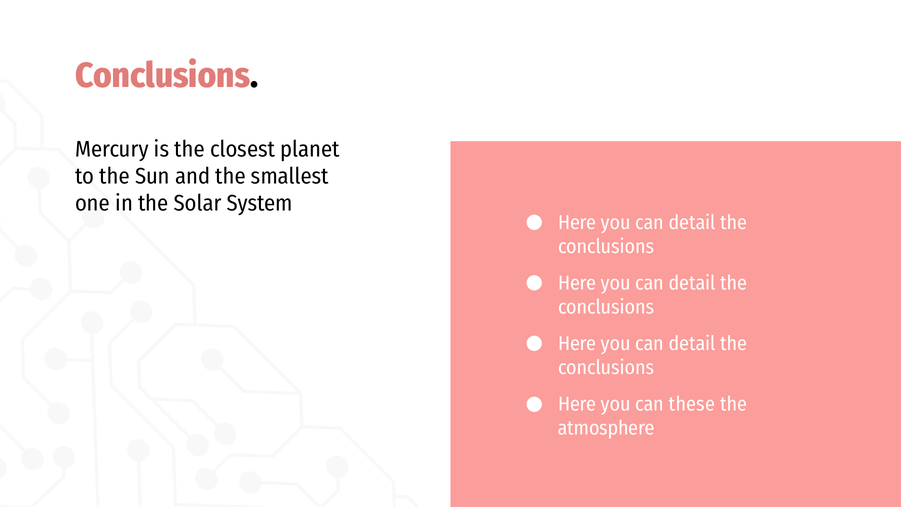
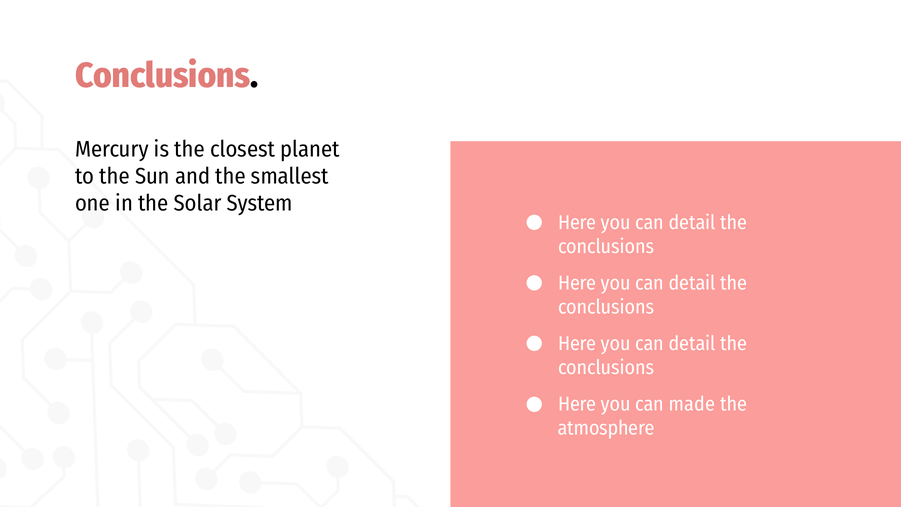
these: these -> made (692, 404)
